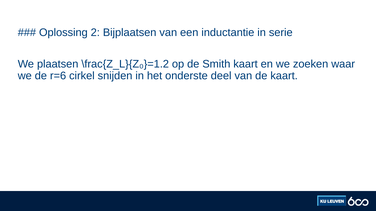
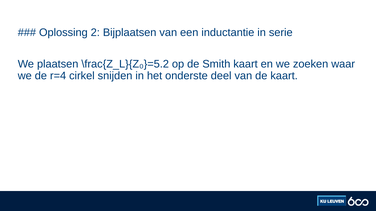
\frac{Z_L}{Z₀}=1.2: \frac{Z_L}{Z₀}=1.2 -> \frac{Z_L}{Z₀}=5.2 (125, 64)
r=6: r=6 -> r=4 (58, 76)
